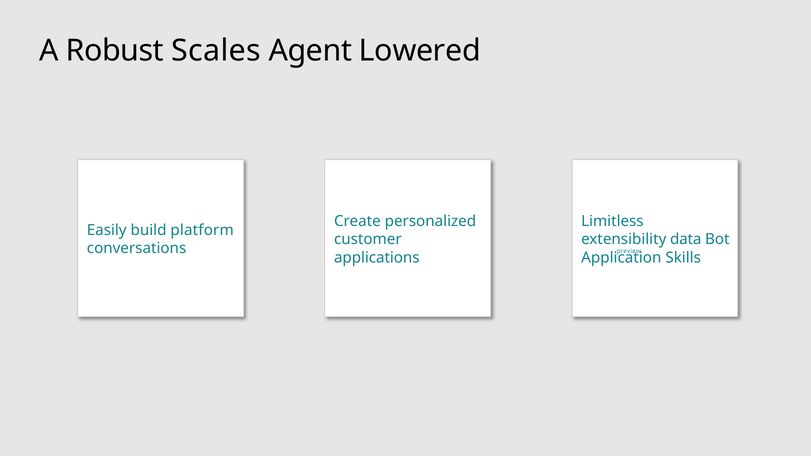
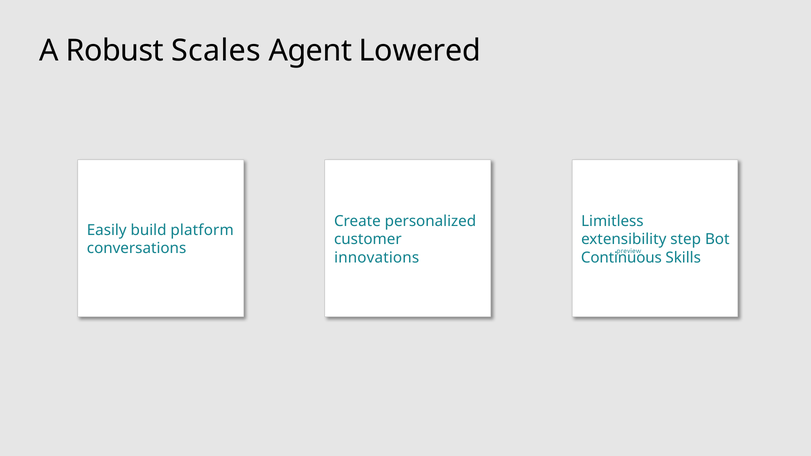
data: data -> step (686, 239)
applications: applications -> innovations (377, 258)
Application: Application -> Continuous (621, 258)
